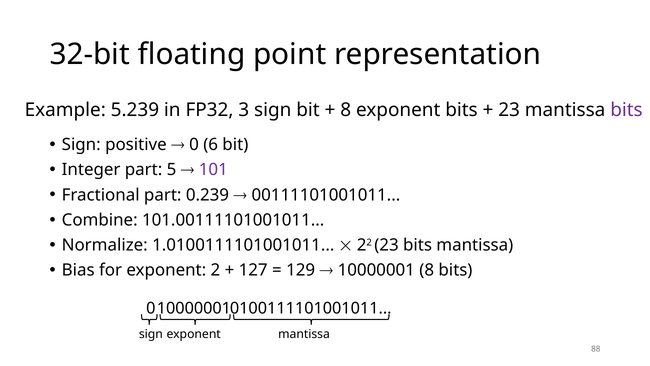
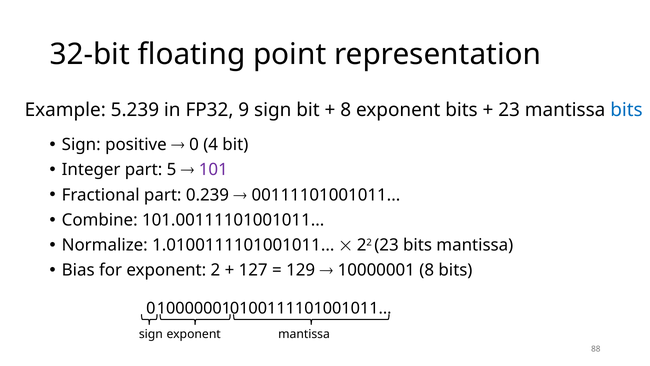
3: 3 -> 9 (244, 110)
bits colour: purple -> blue (626, 110)
6: 6 -> 4 (211, 145)
